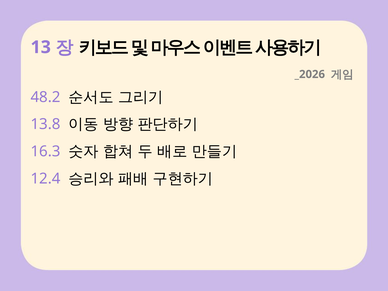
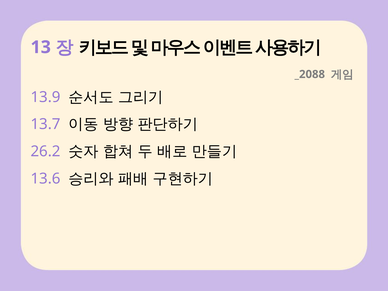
_2026: _2026 -> _2088 (310, 74)
48.2: 48.2 -> 13.9 (45, 97)
13.8: 13.8 -> 13.7 (45, 124)
16.3: 16.3 -> 26.2 (45, 151)
12.4: 12.4 -> 13.6 (45, 179)
